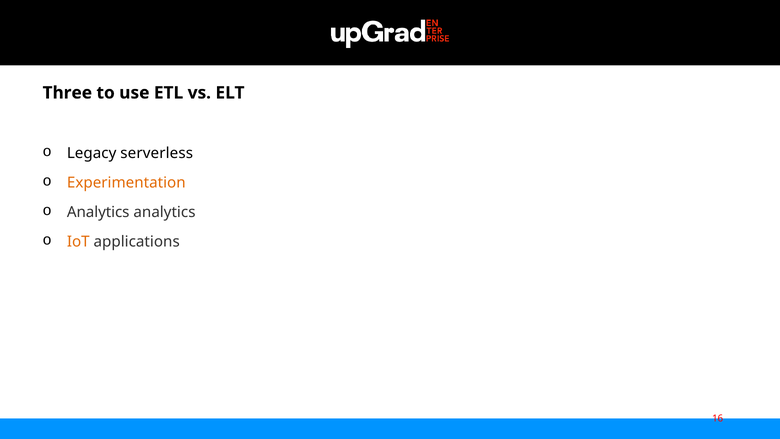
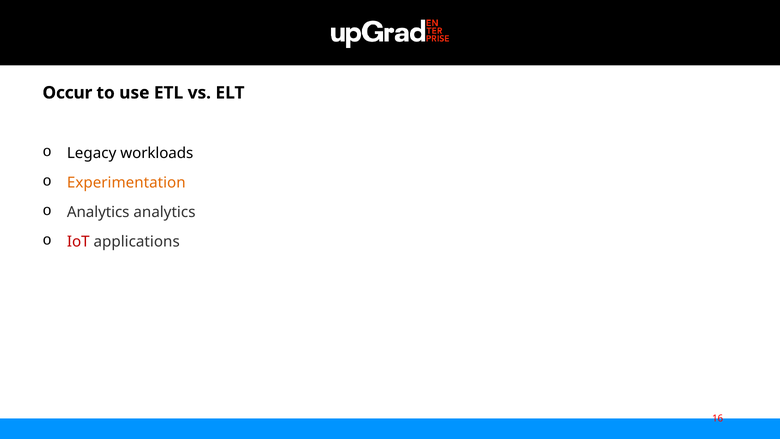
Three: Three -> Occur (67, 93)
serverless: serverless -> workloads (157, 153)
IoT colour: orange -> red (78, 242)
